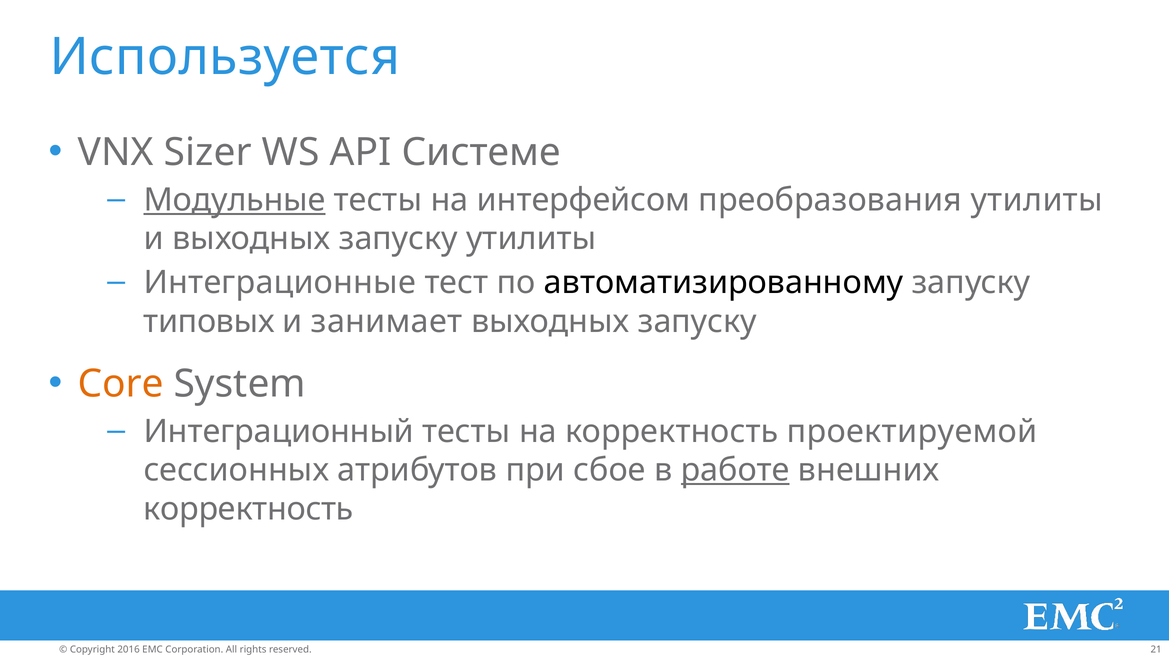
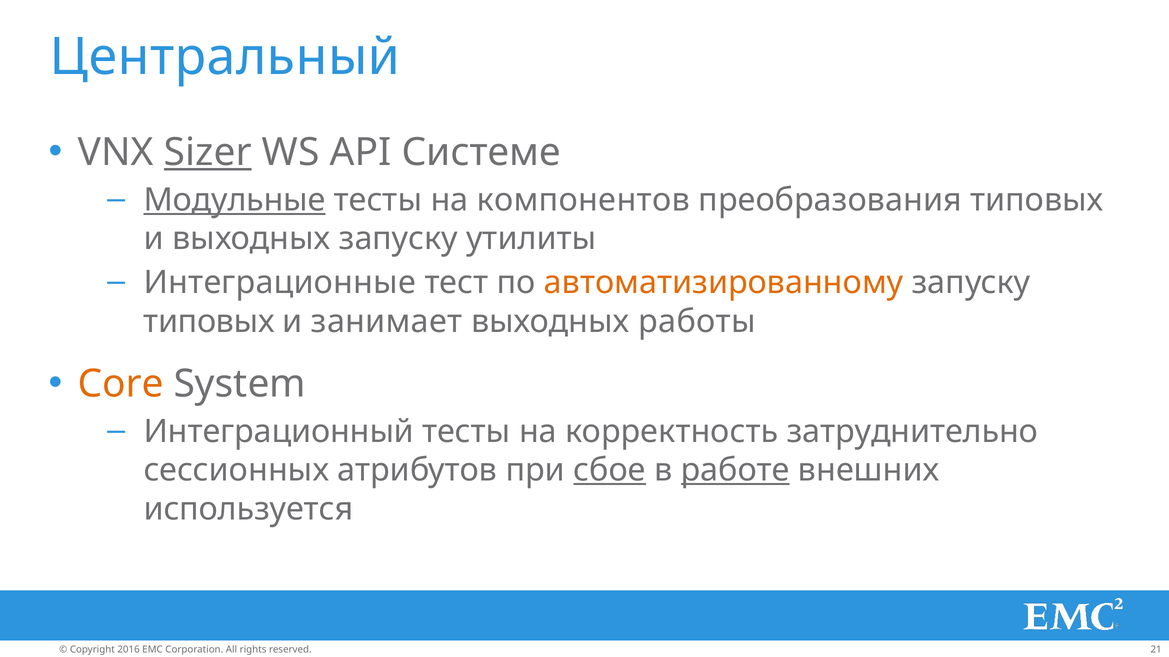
Используется: Используется -> Центральный (225, 57)
Sizer underline: none -> present (208, 153)
интерфейсом: интерфейсом -> компонентов (583, 200)
преобразования утилиты: утилиты -> типовых (1037, 200)
автоматизированному colour: black -> orange (724, 283)
запуску: запуску -> работы (697, 322)
проектируемой: проектируемой -> затруднительно (912, 432)
сбое underline: none -> present (610, 471)
корректность: корректность -> используется (248, 510)
